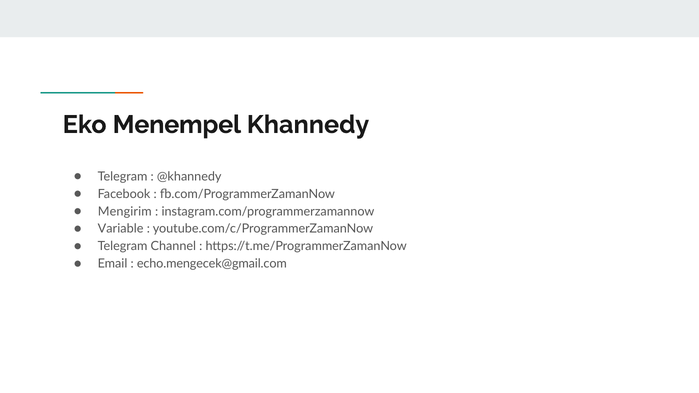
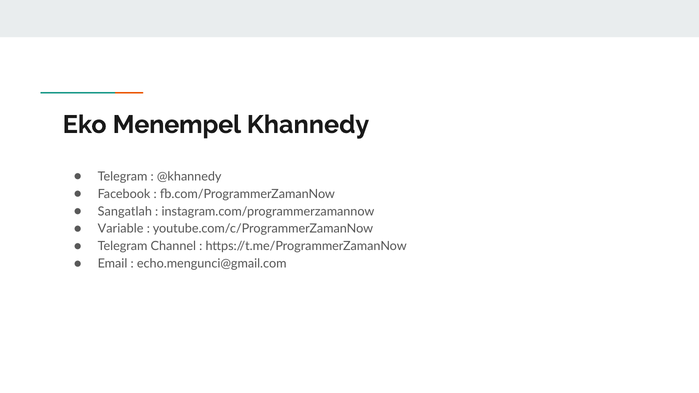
Mengirim: Mengirim -> Sangatlah (125, 211)
echo.mengecek@gmail.com: echo.mengecek@gmail.com -> echo.mengunci@gmail.com (212, 264)
